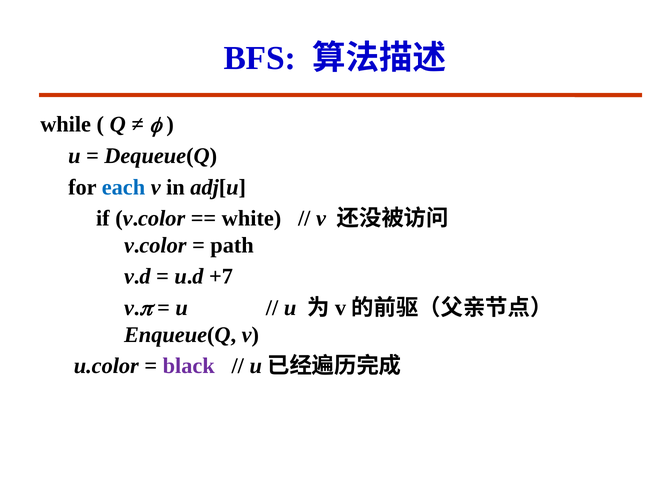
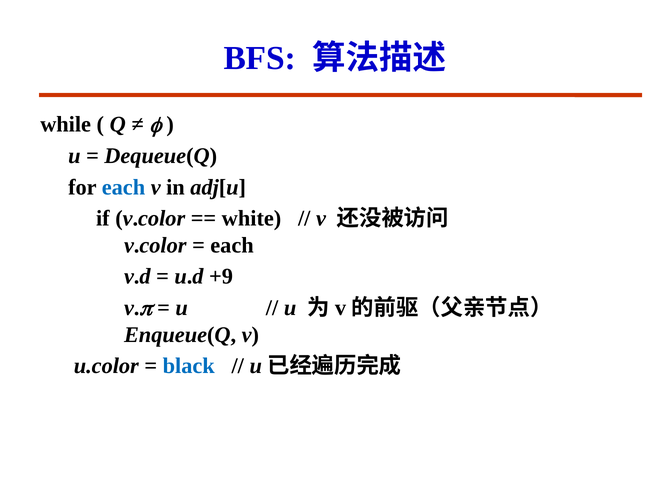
path: path -> each (232, 245)
+7: +7 -> +9 (221, 276)
black colour: purple -> blue (189, 366)
